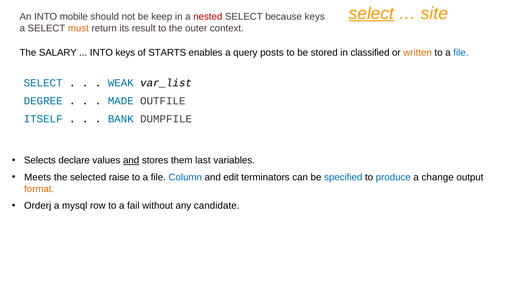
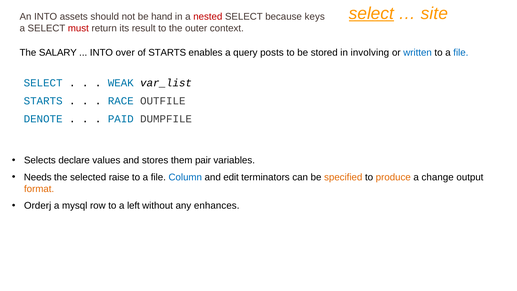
mobile: mobile -> assets (74, 17)
keep: keep -> hand (162, 17)
must colour: orange -> red (78, 28)
INTO keys: keys -> over (125, 53)
classified: classified -> involving (370, 53)
written colour: orange -> blue (418, 53)
DEGREE: DEGREE -> STARTS (43, 101)
MADE: MADE -> RACE (121, 101)
ITSELF: ITSELF -> DENOTE (43, 119)
BANK: BANK -> PAID (121, 119)
and underline: present -> none (131, 160)
last: last -> pair (203, 160)
Meets: Meets -> Needs (38, 177)
specified colour: blue -> orange (343, 177)
produce colour: blue -> orange (393, 177)
fail: fail -> left (133, 206)
candidate: candidate -> enhances (217, 206)
